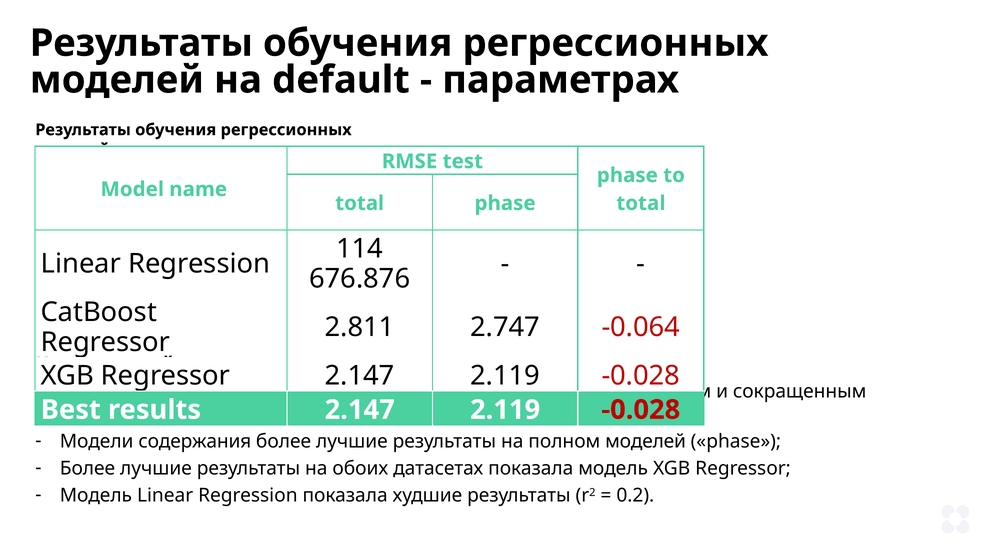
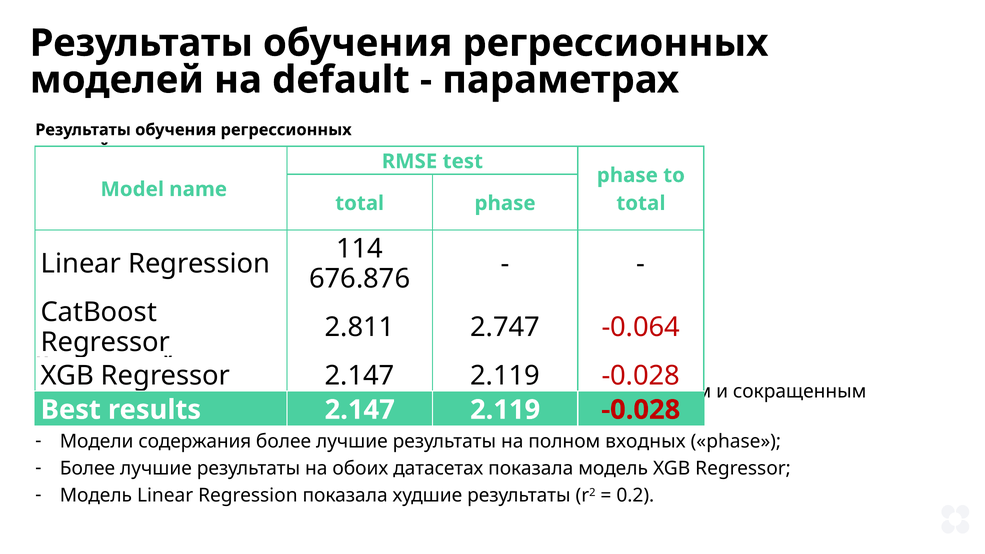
полном моделей: моделей -> входных (645, 441)
